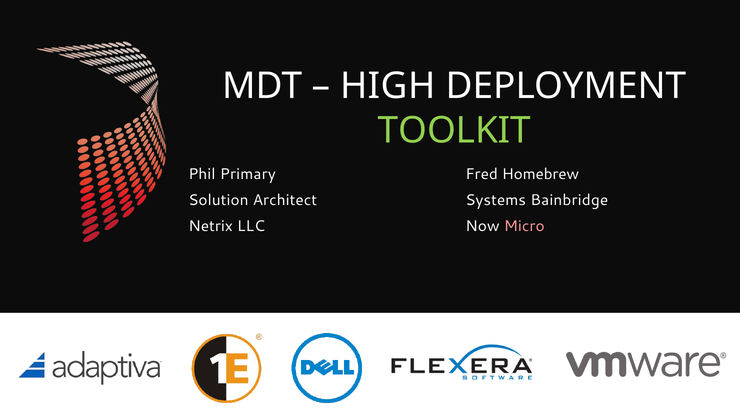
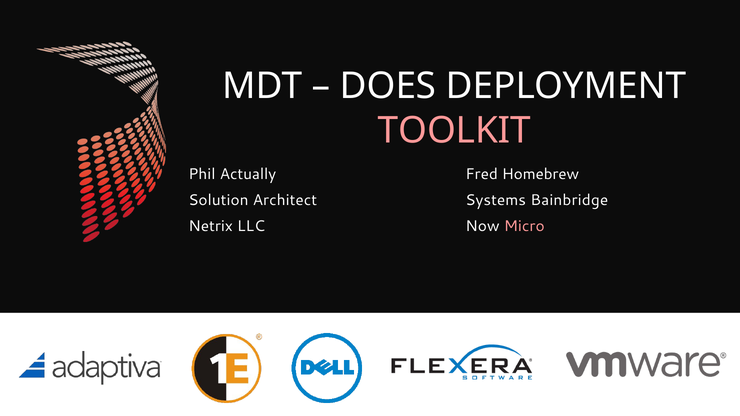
HIGH: HIGH -> DOES (388, 86)
TOOLKIT colour: light green -> pink (454, 131)
Primary: Primary -> Actually (248, 174)
